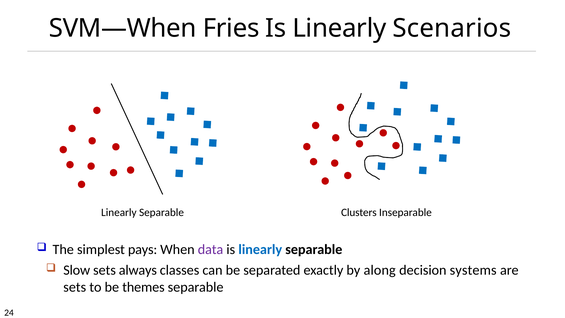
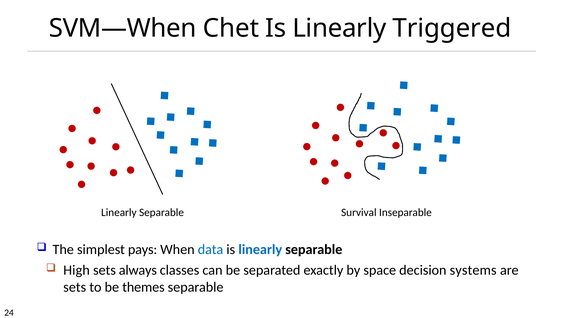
Fries: Fries -> Chet (231, 28)
Scenarios: Scenarios -> Triggered (452, 28)
Clusters: Clusters -> Survival (359, 212)
data colour: purple -> blue (211, 249)
Slow: Slow -> High (77, 270)
along: along -> space (380, 270)
